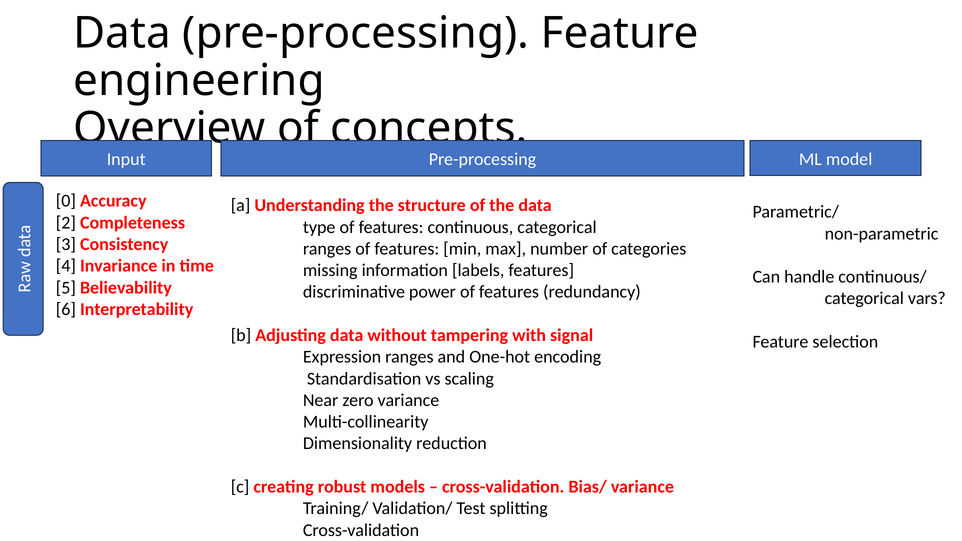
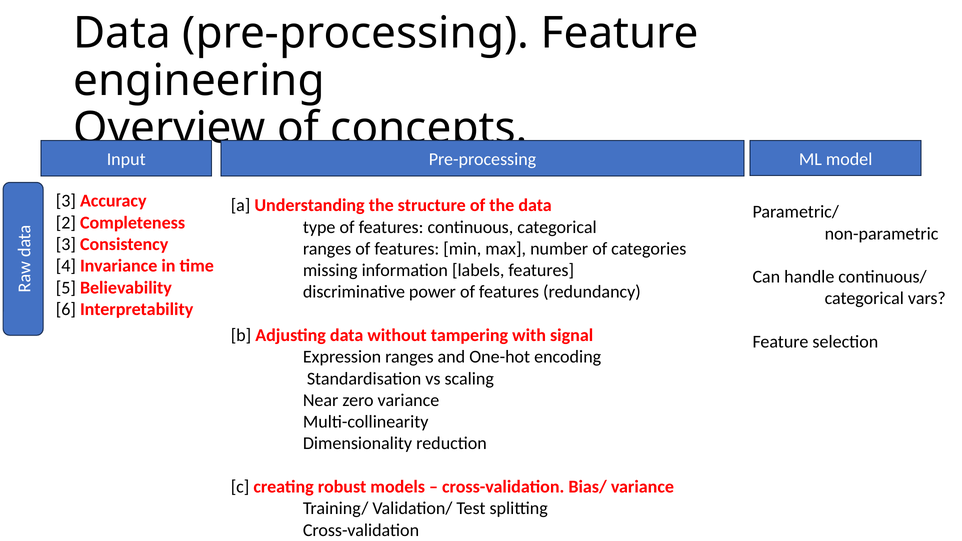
0: 0 -> 3 (66, 201)
